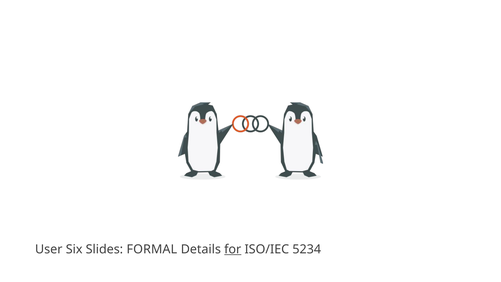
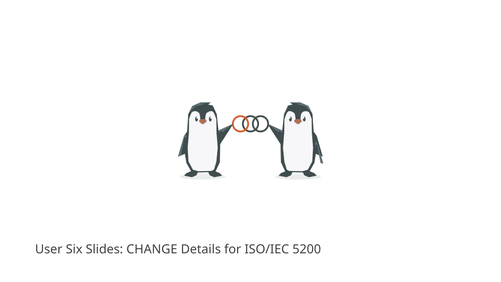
FORMAL: FORMAL -> CHANGE (152, 249)
for underline: present -> none (233, 249)
5234: 5234 -> 5200 (307, 249)
